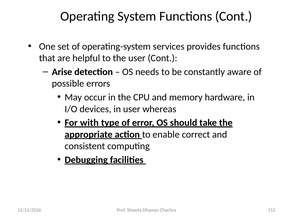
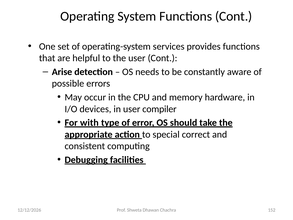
whereas: whereas -> compiler (159, 109)
enable: enable -> special (166, 134)
